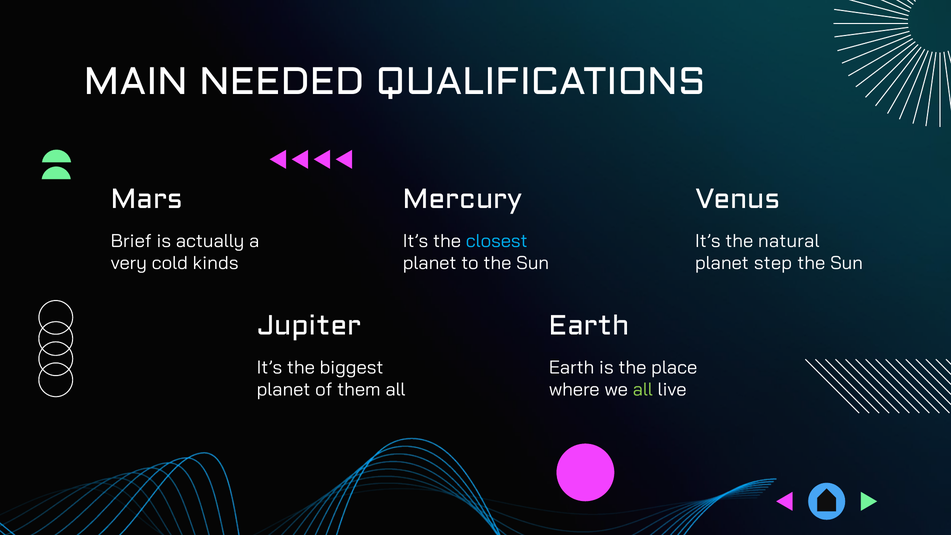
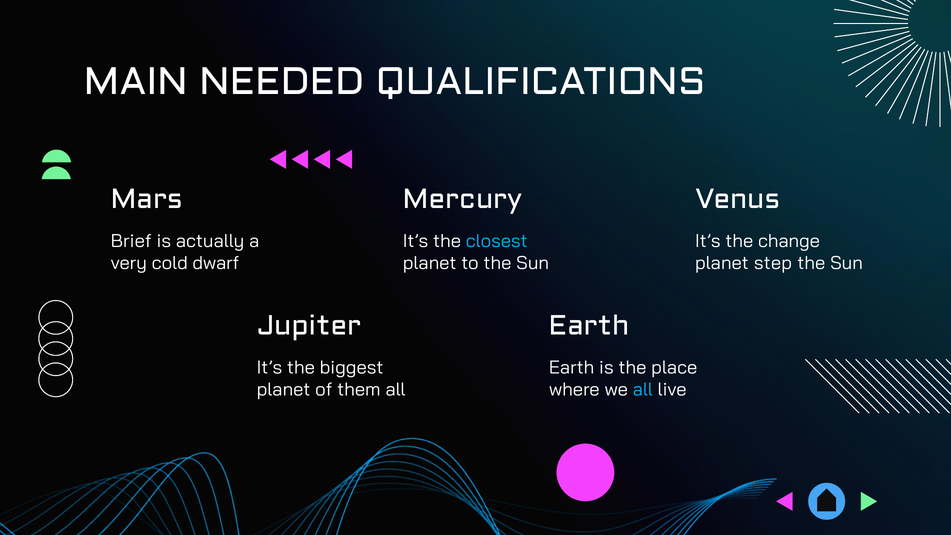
natural: natural -> change (789, 241)
kinds: kinds -> dwarf (216, 263)
all colour: light green -> light blue (643, 390)
